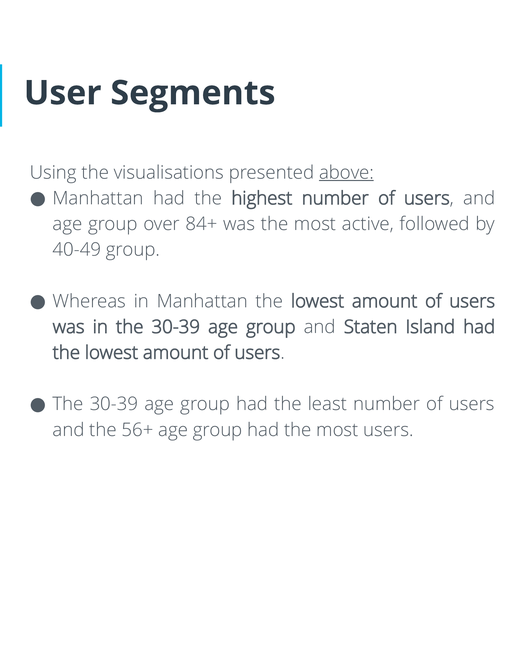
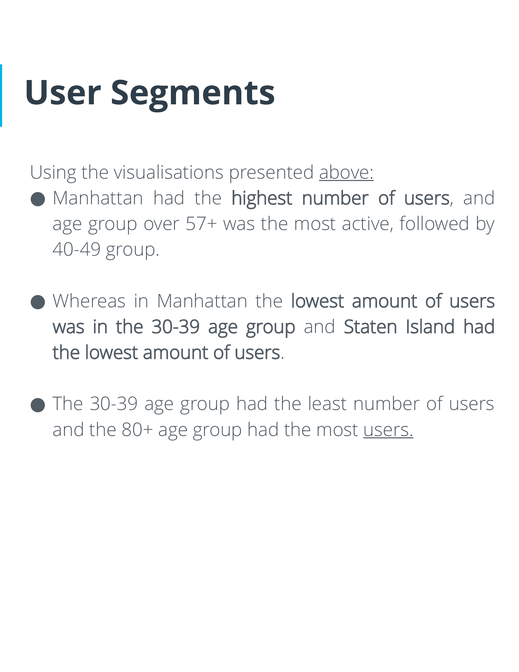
84+: 84+ -> 57+ (202, 224)
56+: 56+ -> 80+ (137, 430)
users underline: none -> present (388, 430)
